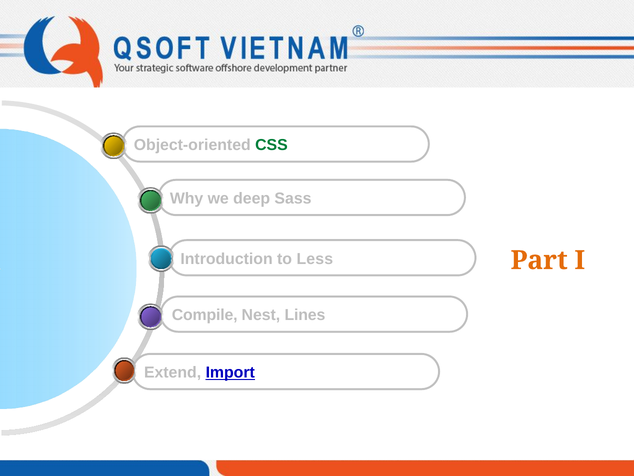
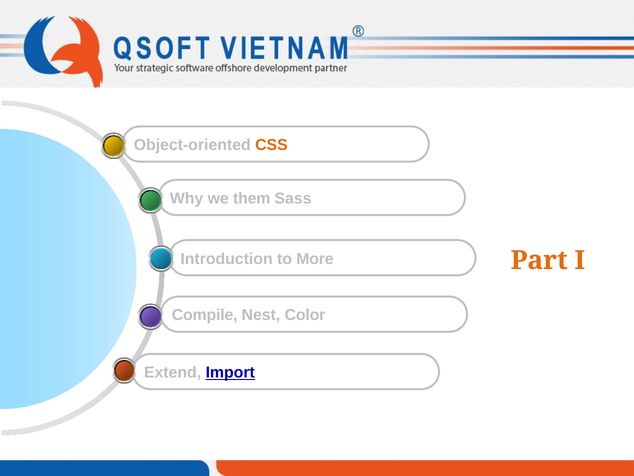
CSS colour: green -> orange (271, 145)
deep: deep -> them (252, 198)
Less: Less -> More (315, 259)
Lines: Lines -> Color (305, 315)
